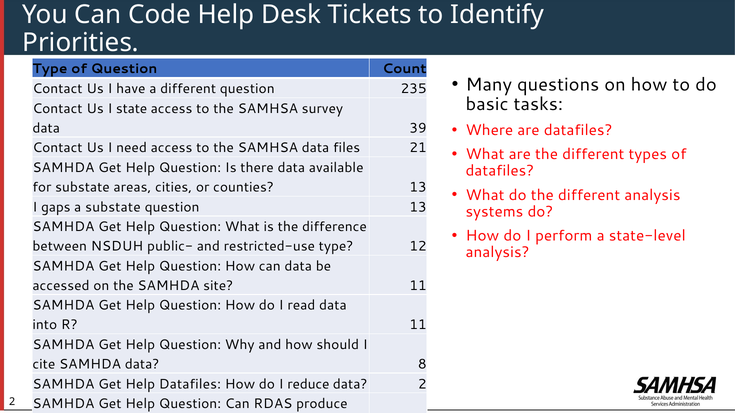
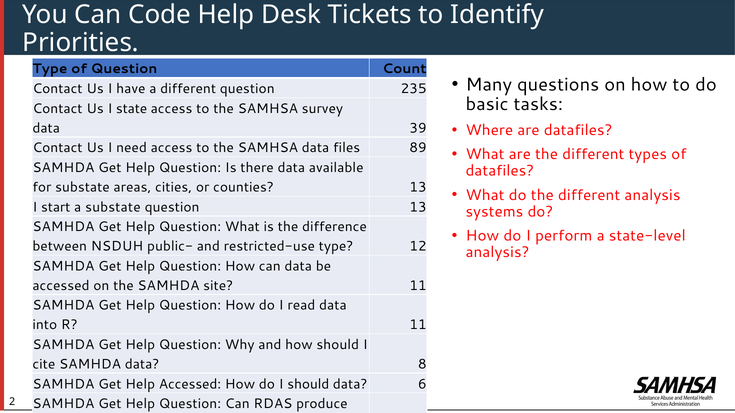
21: 21 -> 89 (418, 148)
gaps: gaps -> start (56, 207)
Help Datafiles: Datafiles -> Accessed (190, 384)
I reduce: reduce -> should (308, 384)
data 2: 2 -> 6 (422, 384)
